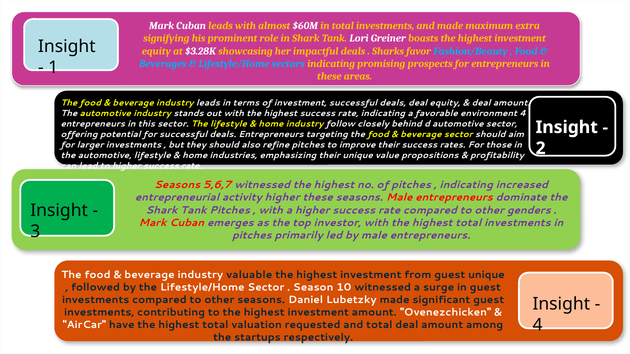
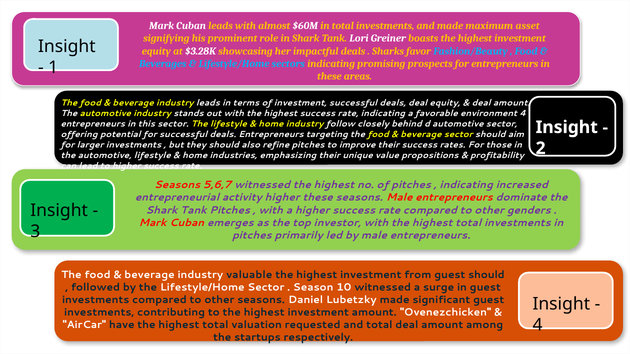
extra: extra -> asset (528, 26)
guest unique: unique -> should (486, 275)
